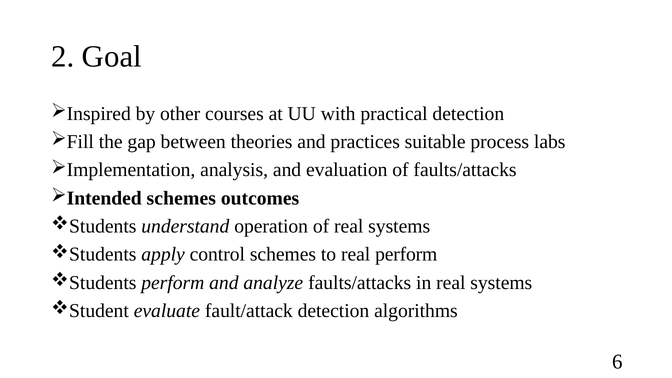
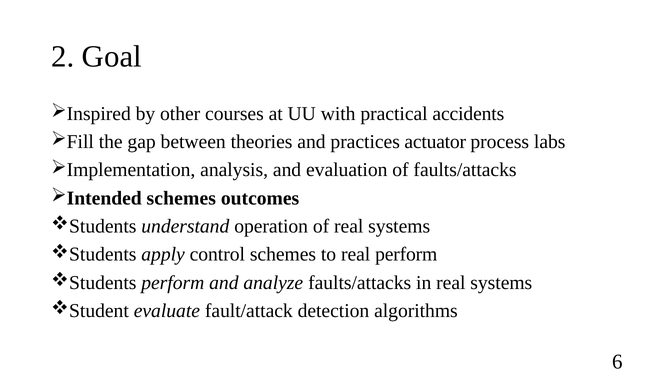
practical detection: detection -> accidents (468, 114)
suitable: suitable -> actuator (435, 142)
